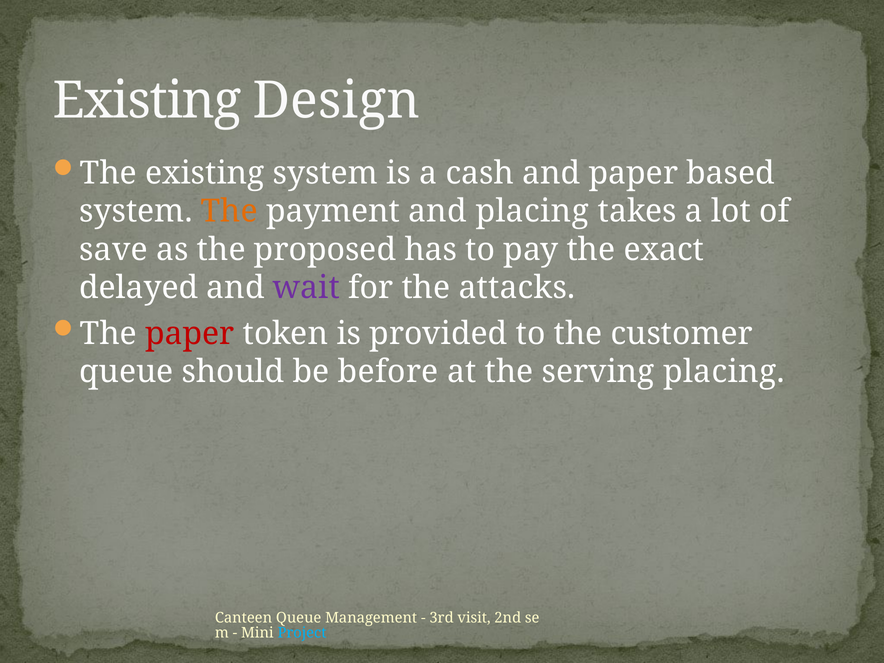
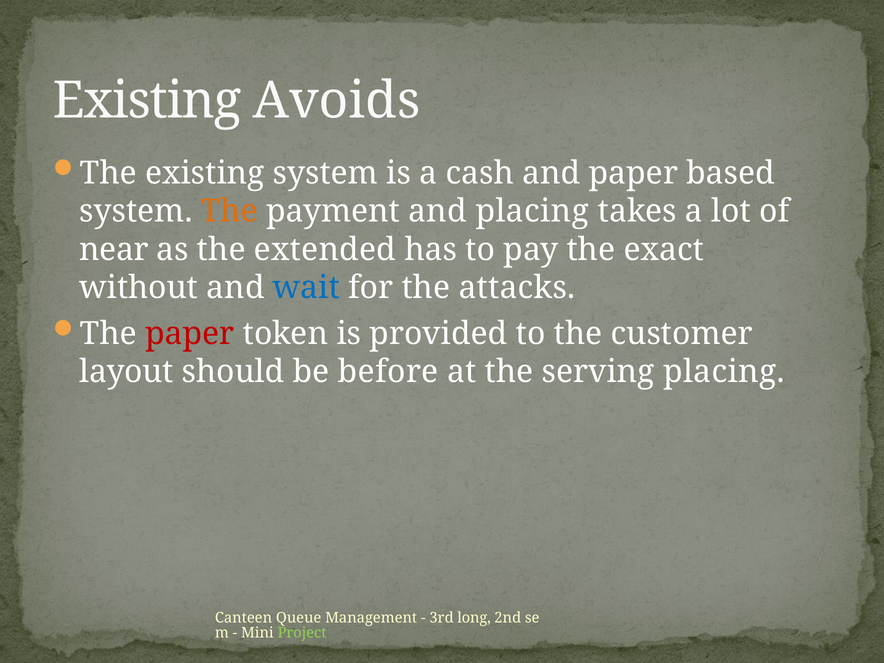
Design: Design -> Avoids (336, 101)
save: save -> near (114, 250)
proposed: proposed -> extended (325, 250)
delayed: delayed -> without (139, 288)
wait colour: purple -> blue (306, 288)
queue: queue -> layout (127, 372)
visit: visit -> long (474, 618)
Project colour: light blue -> light green (302, 633)
